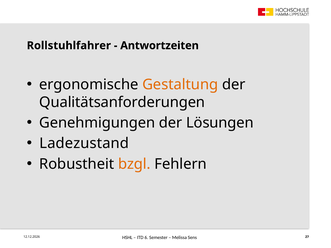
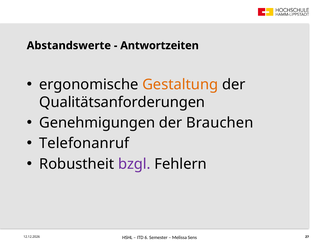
Rollstuhlfahrer: Rollstuhlfahrer -> Abstandswerte (69, 46)
Lösungen: Lösungen -> Brauchen (220, 123)
Ladezustand: Ladezustand -> Telefonanruf (84, 144)
bzgl colour: orange -> purple (134, 164)
